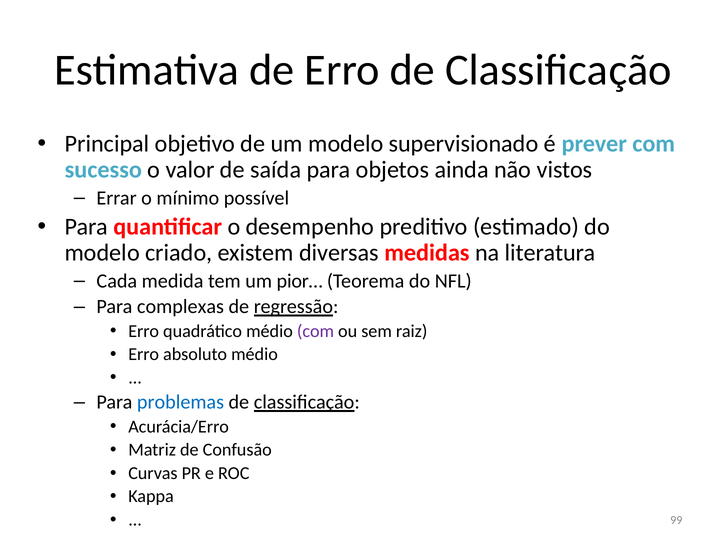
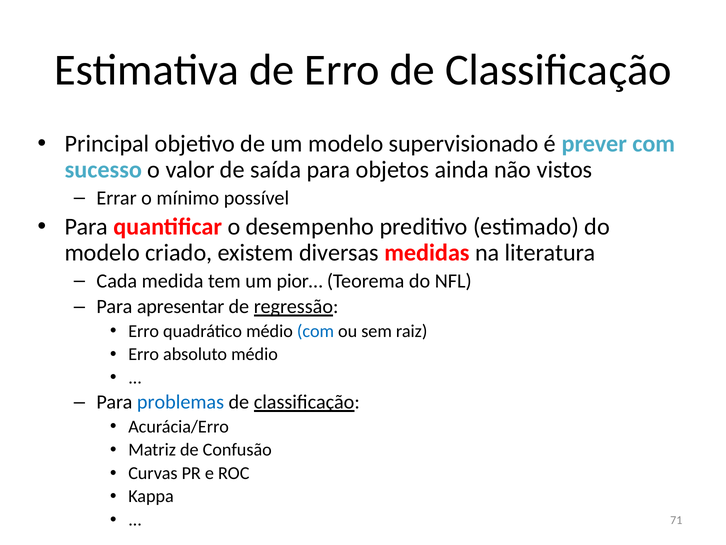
complexas: complexas -> apresentar (181, 306)
com colour: purple -> blue (315, 331)
99: 99 -> 71 (676, 520)
